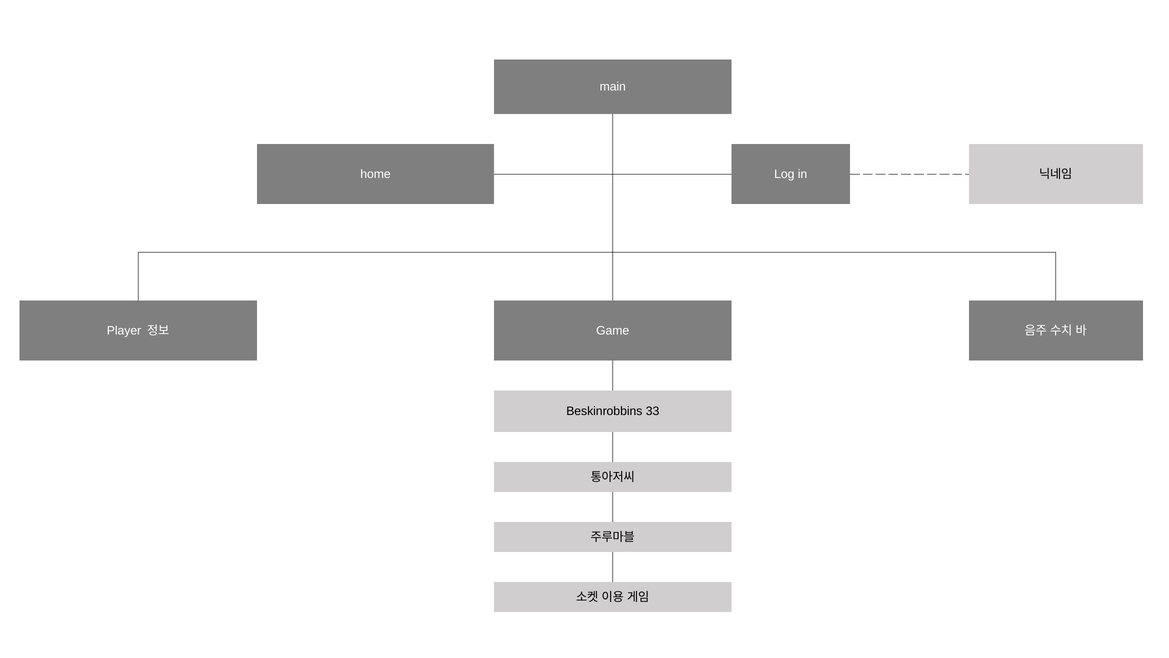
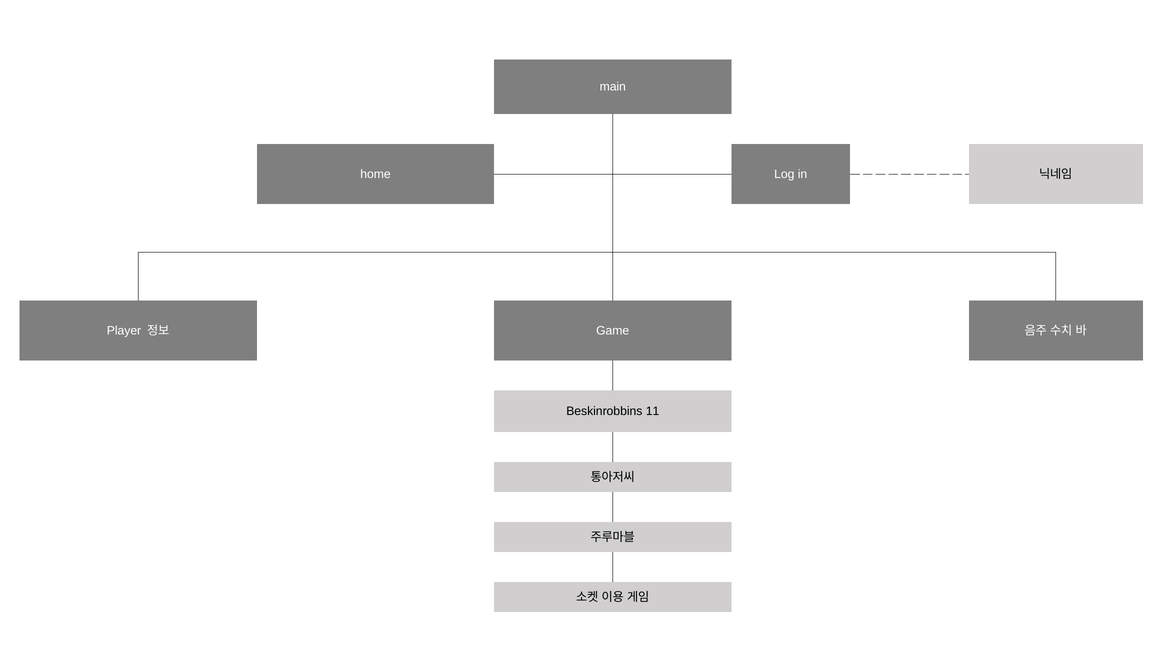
33: 33 -> 11 (653, 411)
